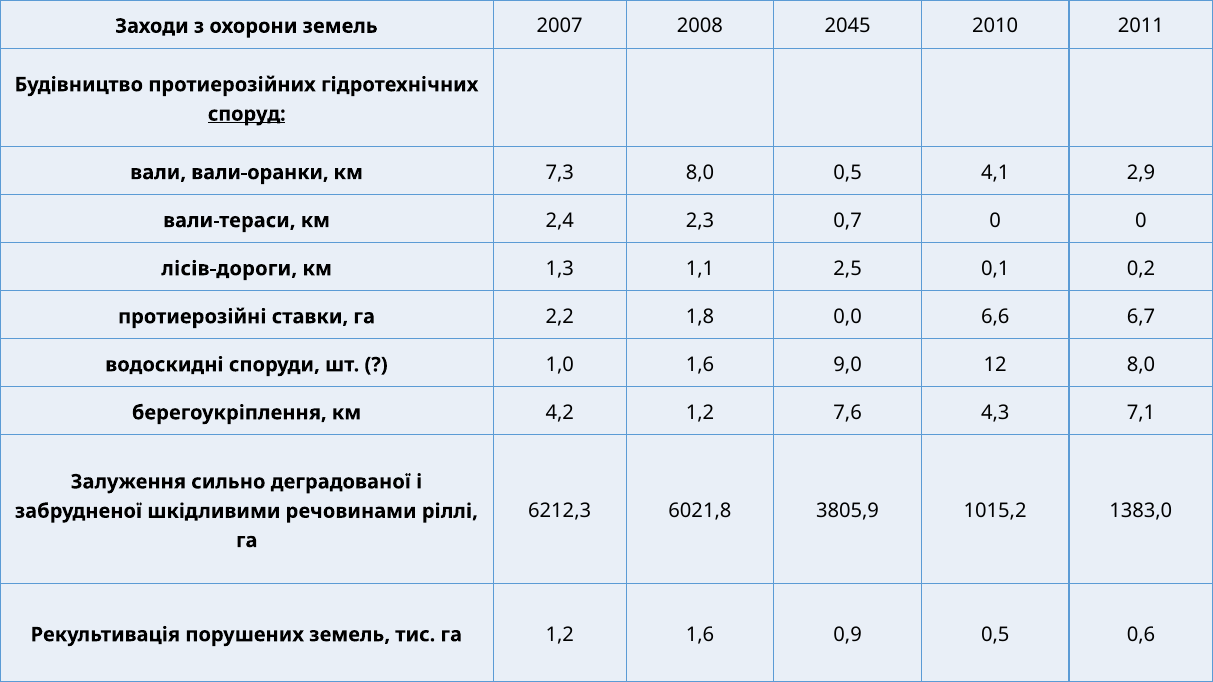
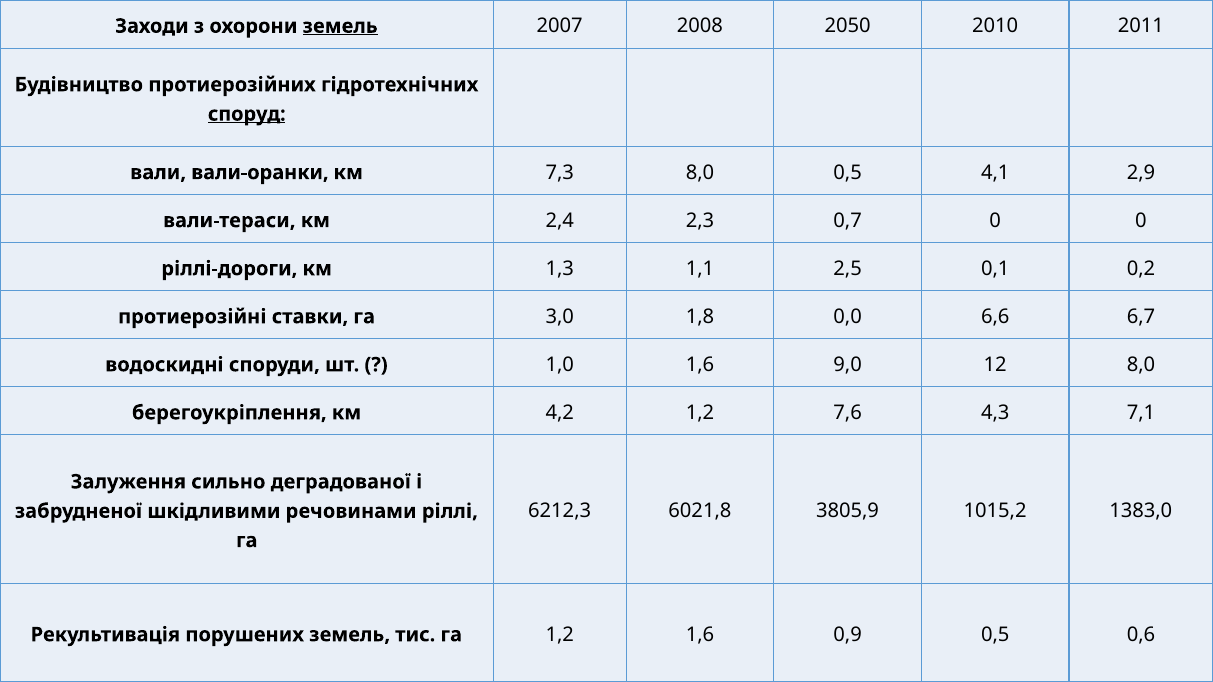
земель underline: none -> present (340, 26)
2045: 2045 -> 2050 (848, 26)
лісів-дороги: лісів-дороги -> ріллі-дороги (229, 269)
2,2: 2,2 -> 3,0 (560, 317)
